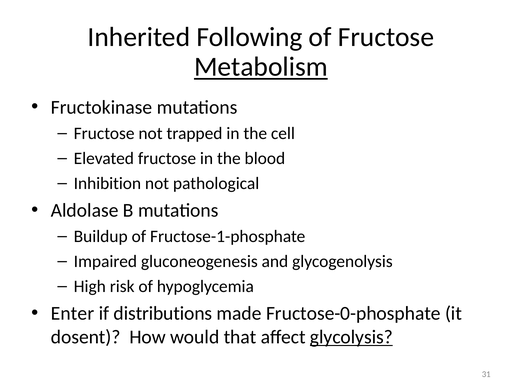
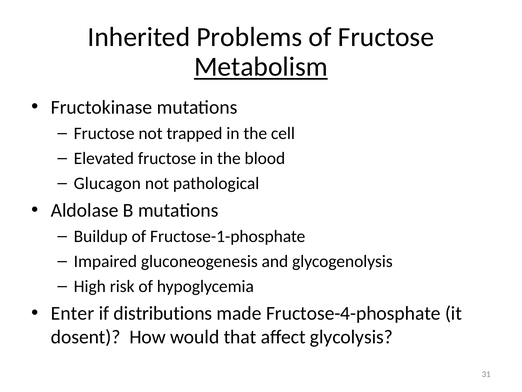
Following: Following -> Problems (249, 37)
Inhibition: Inhibition -> Glucagon (107, 183)
Fructose-0-phosphate: Fructose-0-phosphate -> Fructose-4-phosphate (353, 313)
glycolysis underline: present -> none (351, 337)
